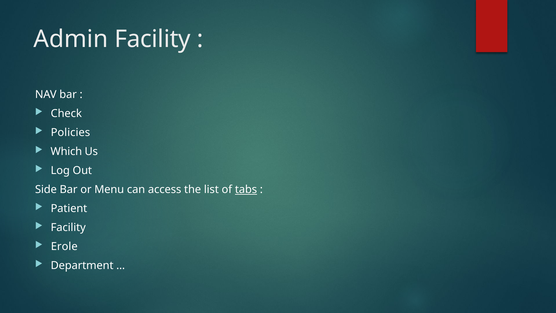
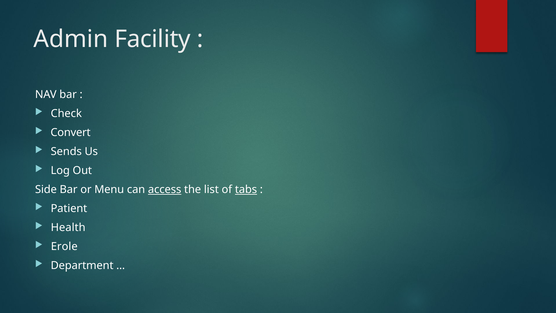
Policies: Policies -> Convert (71, 132)
Which: Which -> Sends (66, 151)
access underline: none -> present (165, 189)
Facility: Facility -> Health (68, 227)
